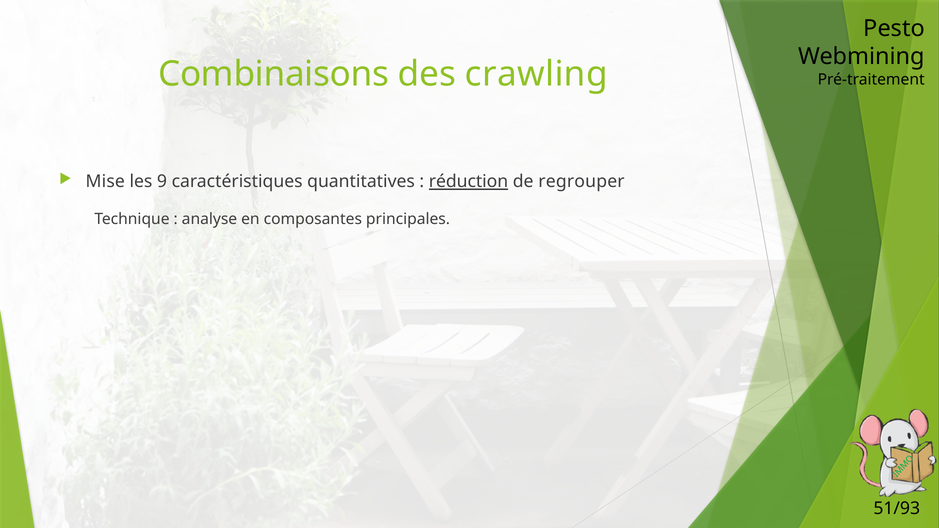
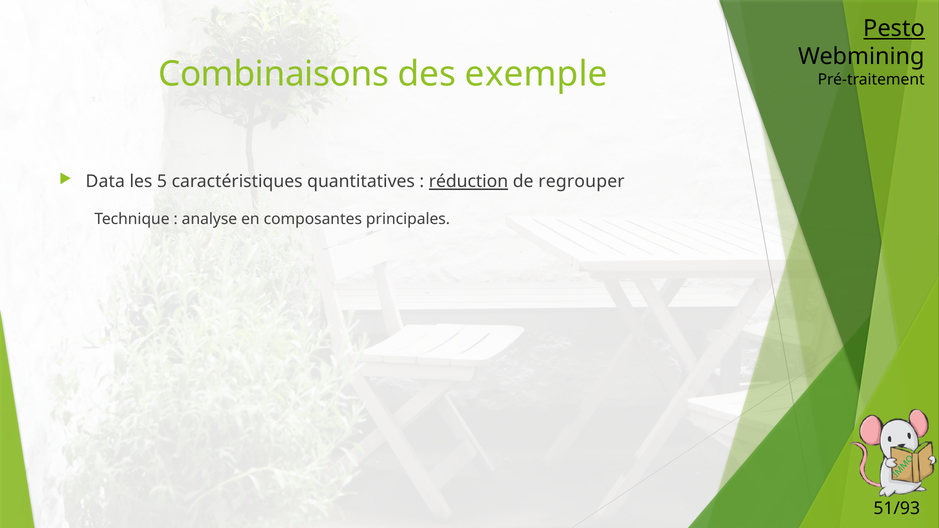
Pesto underline: none -> present (894, 29)
crawling: crawling -> exemple (536, 74)
Mise: Mise -> Data (105, 182)
9: 9 -> 5 (162, 182)
